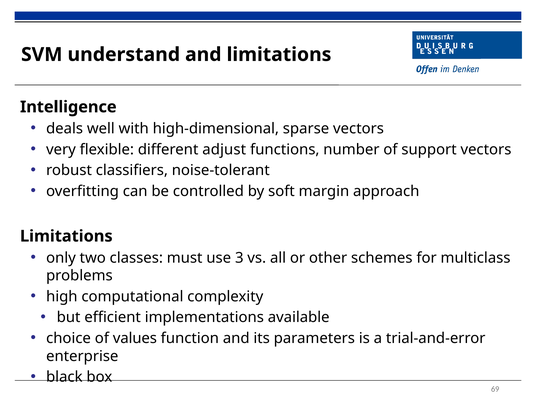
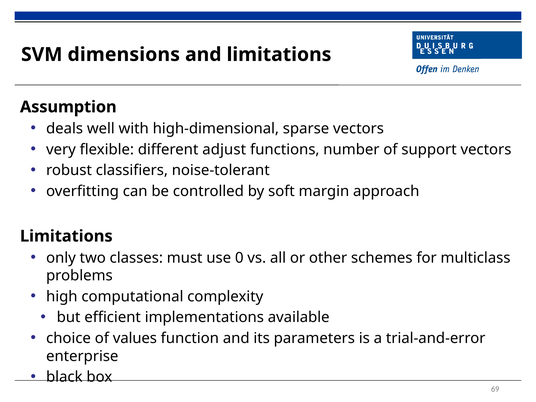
understand: understand -> dimensions (124, 55)
Intelligence: Intelligence -> Assumption (68, 107)
3: 3 -> 0 (239, 258)
